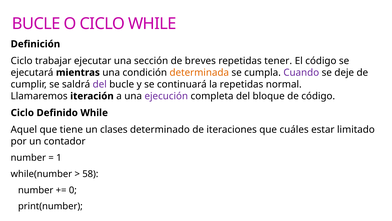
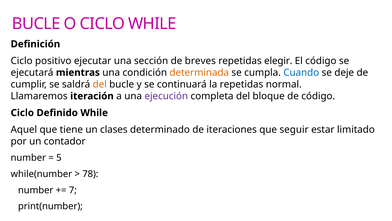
trabajar: trabajar -> positivo (53, 61)
tener: tener -> elegir (278, 61)
Cuando colour: purple -> blue (301, 72)
del colour: purple -> orange (100, 84)
cuáles: cuáles -> seguir (294, 129)
1: 1 -> 5 (59, 157)
58: 58 -> 78 (90, 174)
0: 0 -> 7 (73, 190)
